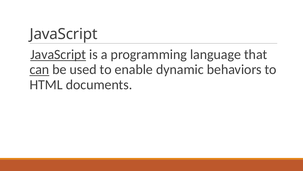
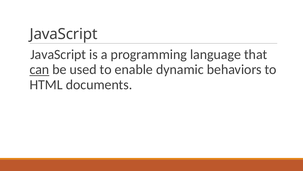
JavaScript underline: present -> none (58, 54)
